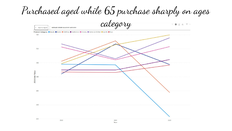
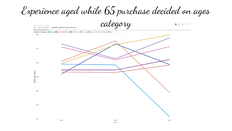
Purchased: Purchased -> Experience (40, 10)
sharply: sharply -> decided (166, 10)
